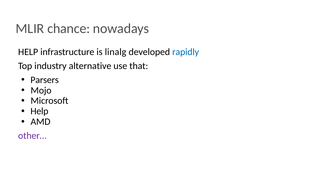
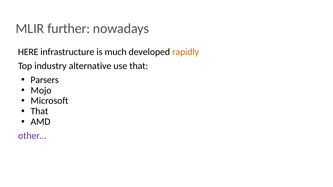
chance: chance -> further (69, 29)
HELP: HELP -> HERE (28, 52)
linalg: linalg -> much (116, 52)
rapidly colour: blue -> orange (186, 52)
Help: Help -> That (39, 111)
